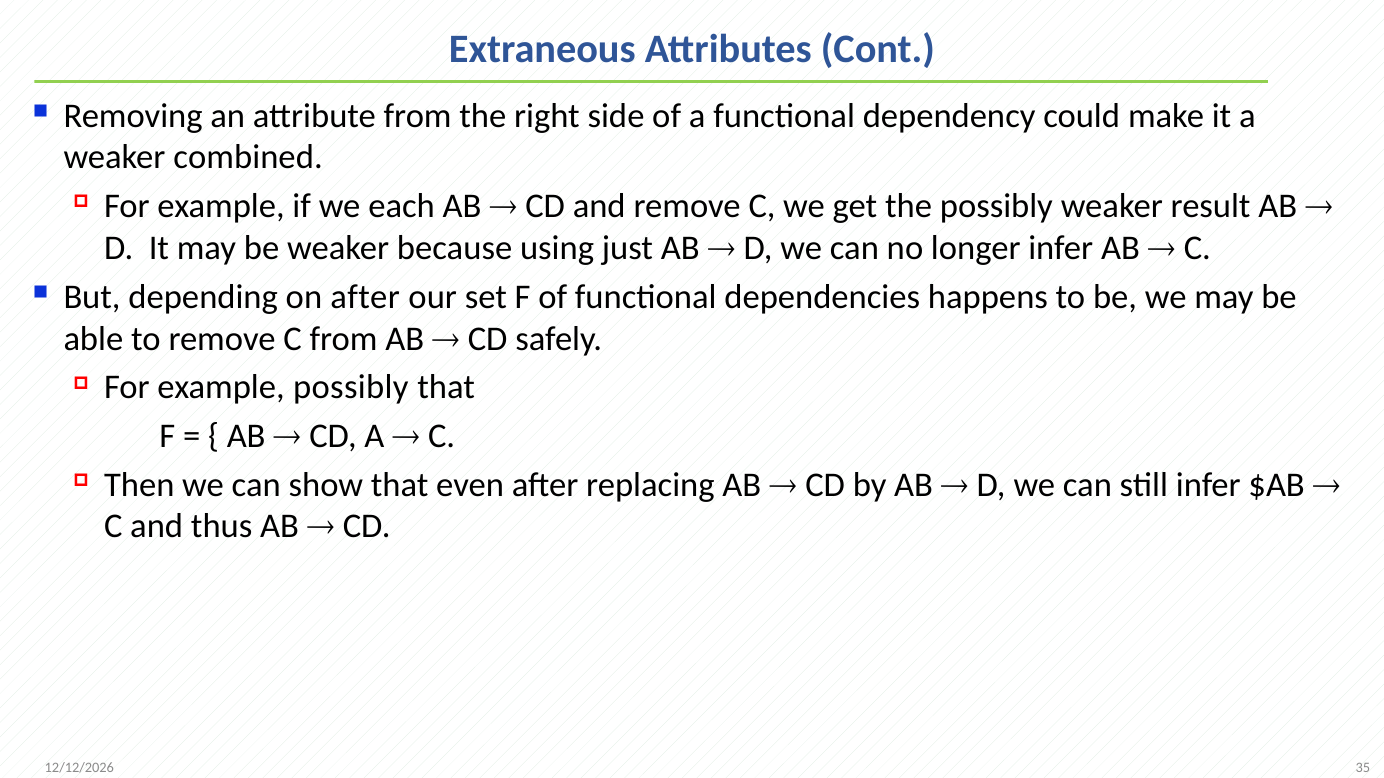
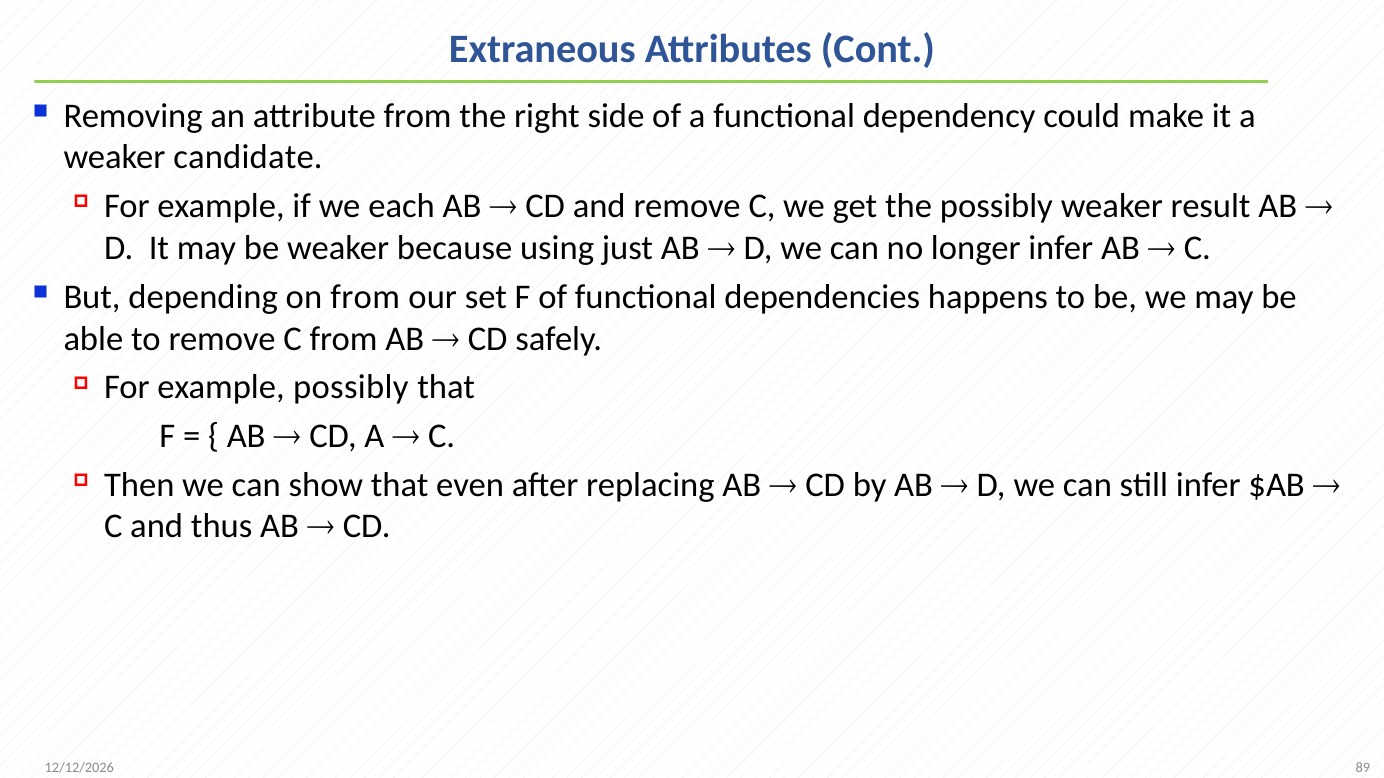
combined: combined -> candidate (248, 158)
on after: after -> from (365, 297)
35: 35 -> 89 (1363, 768)
